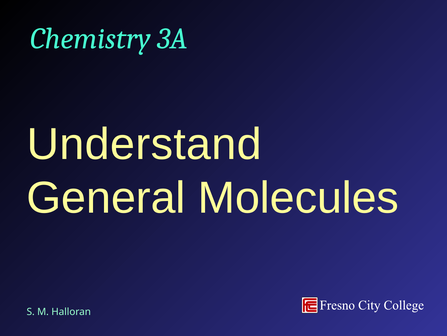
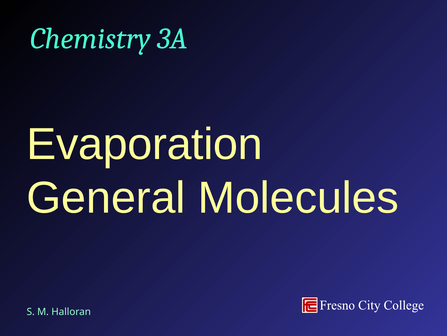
Understand: Understand -> Evaporation (145, 144)
